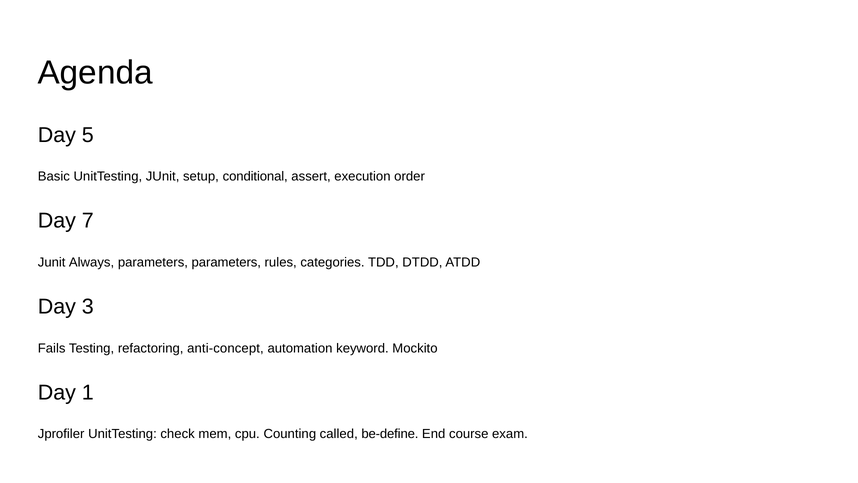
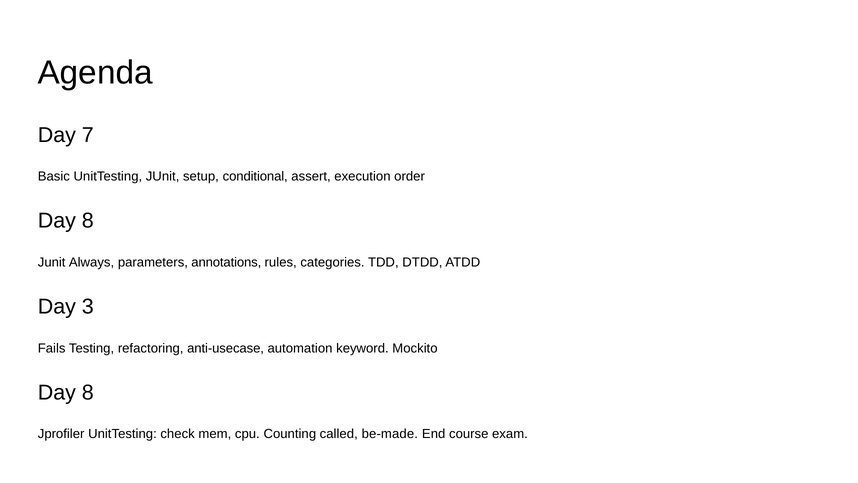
5: 5 -> 7 (88, 135)
7: 7 -> 8 (88, 221)
parameters parameters: parameters -> annotations (226, 262)
anti-concept: anti-concept -> anti-usecase (226, 348)
1: 1 -> 8 (88, 392)
be-define: be-define -> be-made (390, 434)
